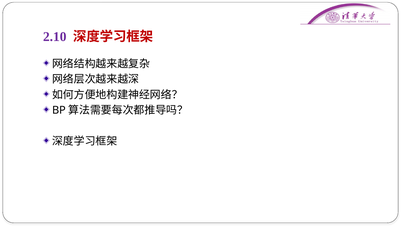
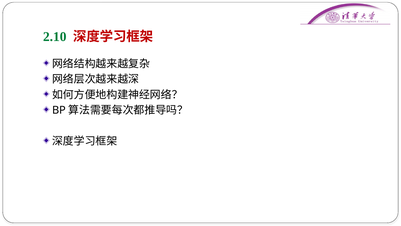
2.10 colour: purple -> green (55, 37)
